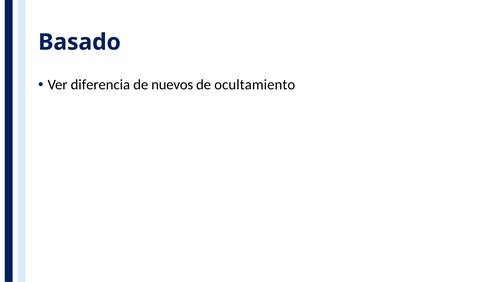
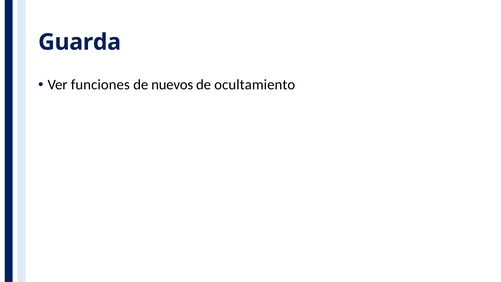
Basado: Basado -> Guarda (80, 42)
diferencia: diferencia -> funciones (100, 85)
